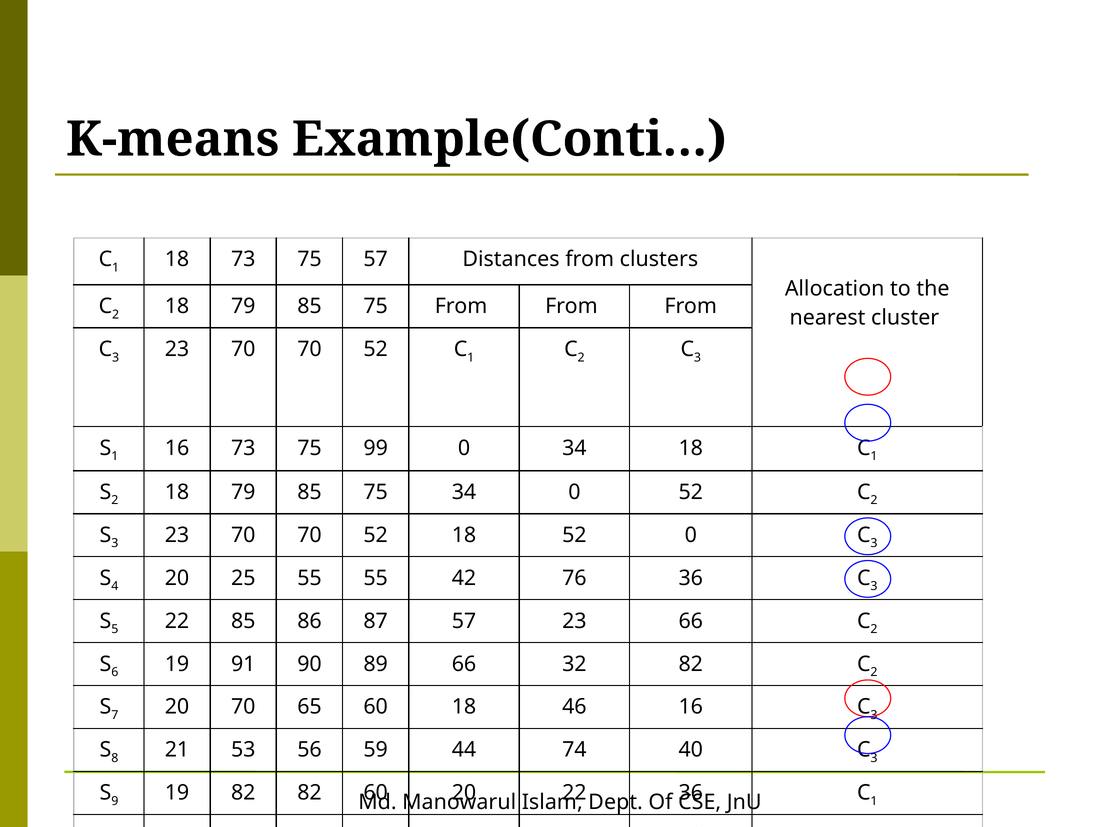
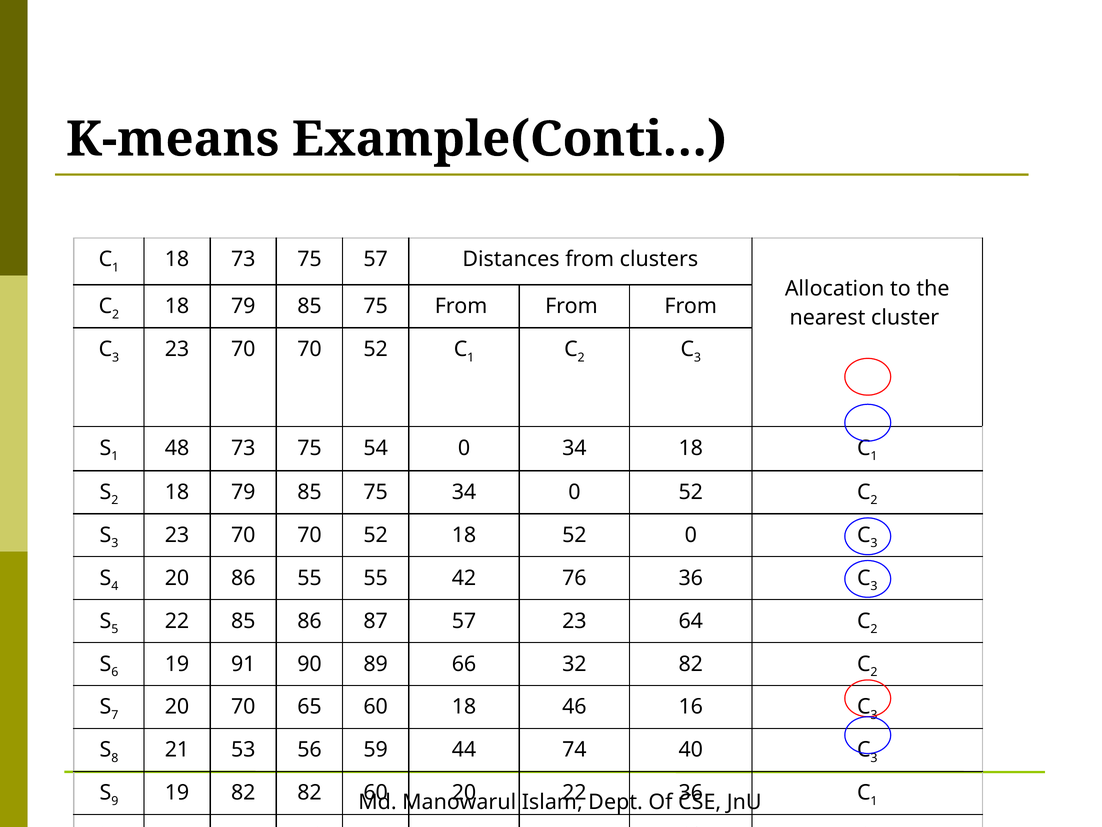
16: 16 -> 48 (177, 448)
99: 99 -> 54 (376, 448)
20 25: 25 -> 86 (243, 578)
23 66: 66 -> 64 (691, 621)
